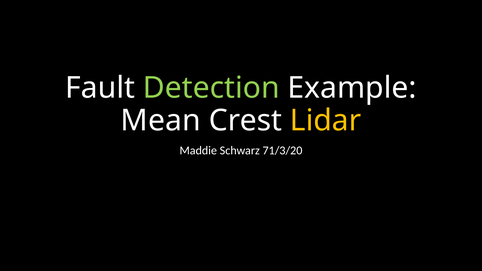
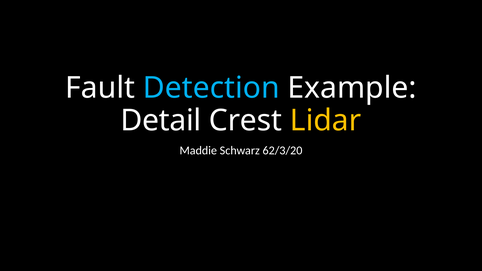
Detection colour: light green -> light blue (211, 88)
Mean: Mean -> Detail (161, 120)
71/3/20: 71/3/20 -> 62/3/20 (282, 151)
